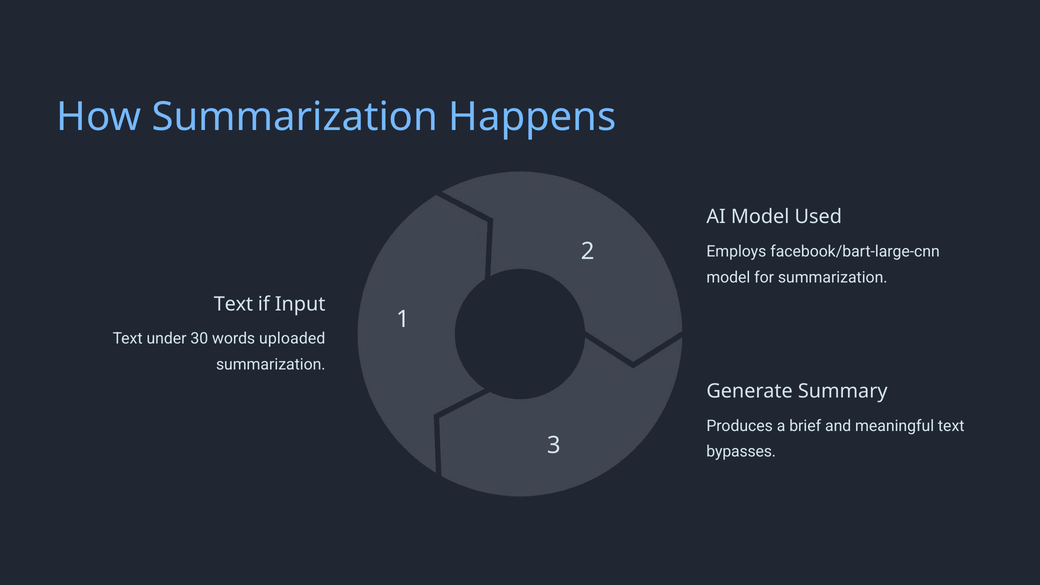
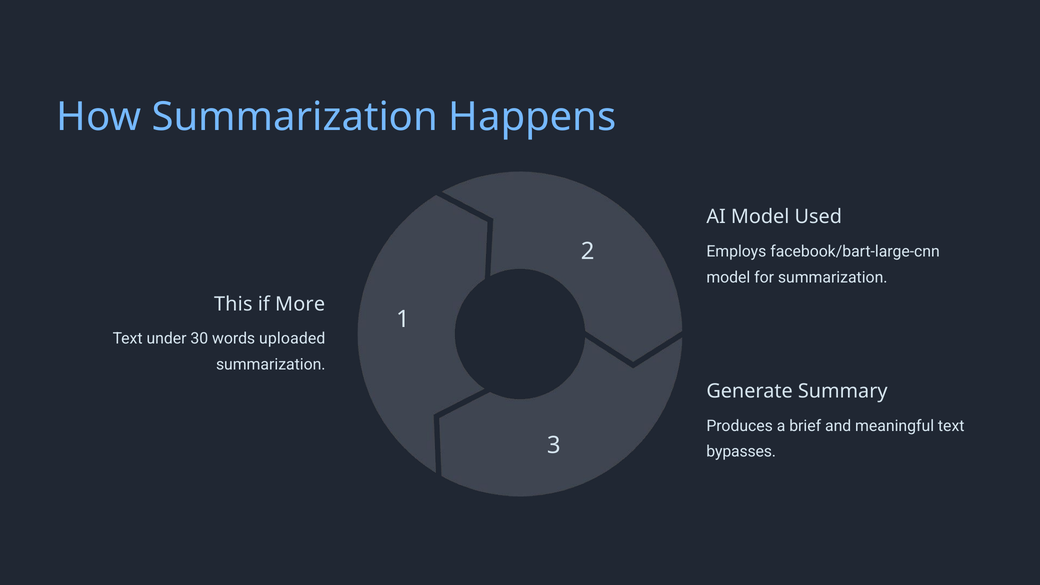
Text: Text -> This (233, 304)
Input: Input -> More (300, 304)
